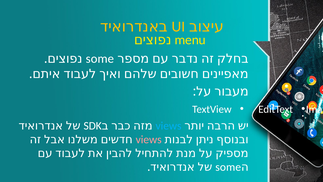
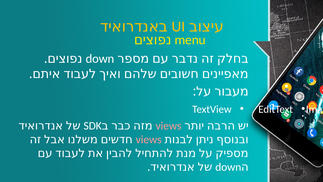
some: some -> down (100, 59)
views colour: light blue -> pink (169, 126)
some: some -> down (228, 167)
